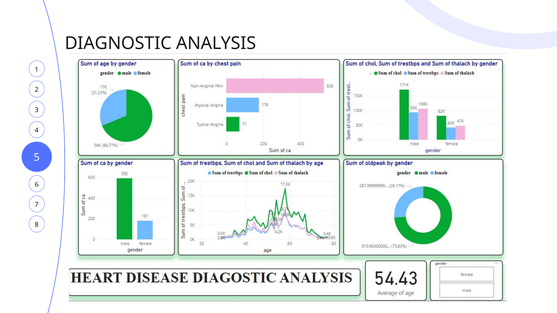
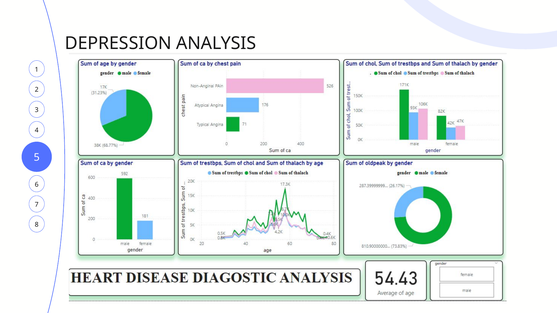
DIAGNOSTIC: DIAGNOSTIC -> DEPRESSION (118, 44)
